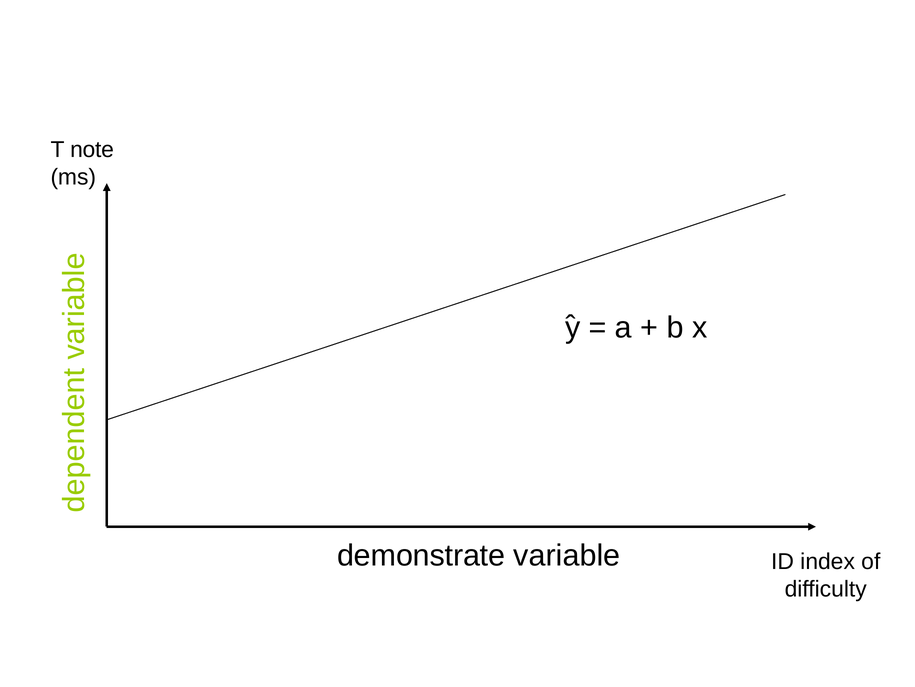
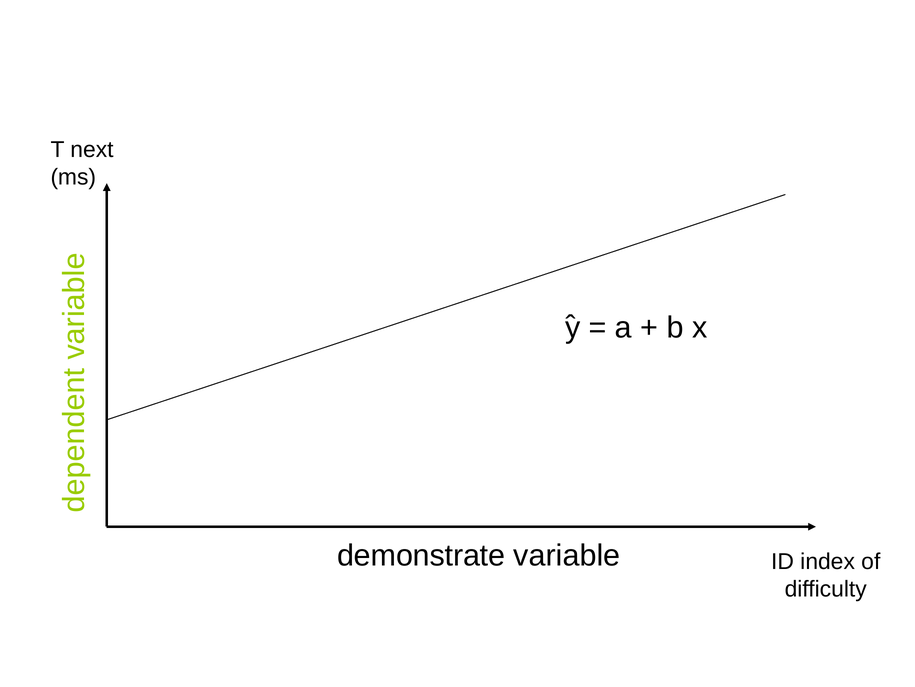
note: note -> next (92, 149)
